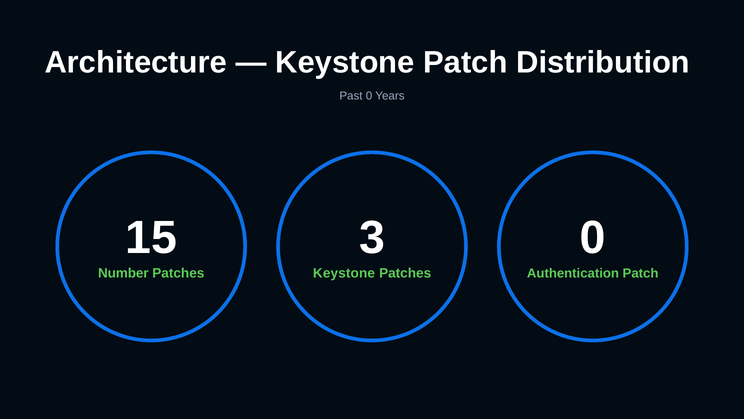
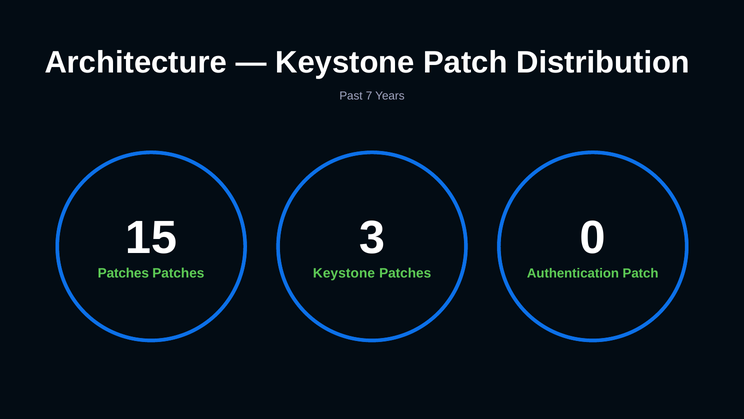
Past 0: 0 -> 7 (369, 96)
Number: Number -> Patches (123, 273)
